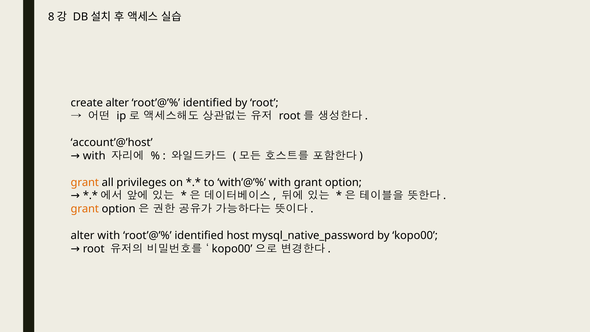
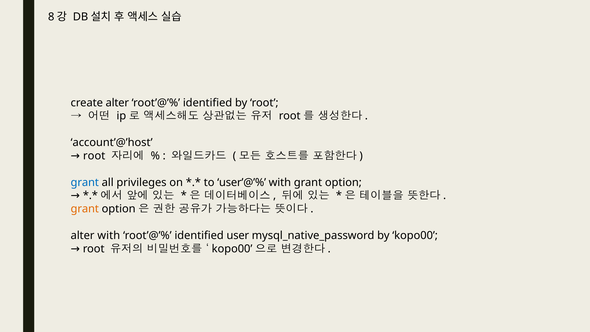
with: with -> root (94, 156)
grant colour: orange -> blue (85, 182)
with’@’%: with’@’% -> user’@’% (242, 182)
host: host -> user (238, 235)
